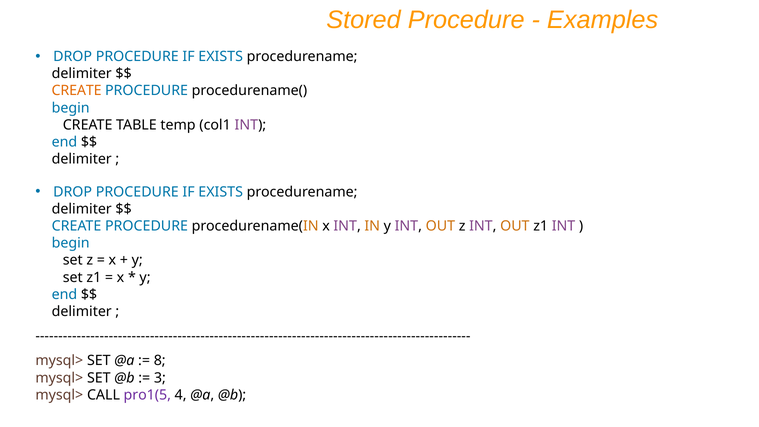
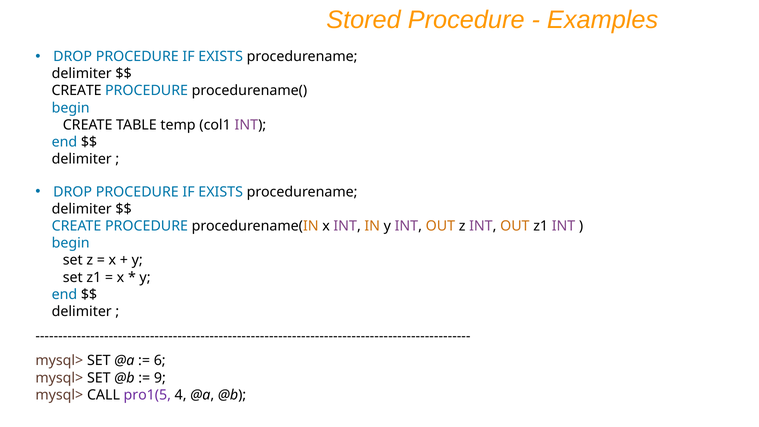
CREATE colour: orange -> black (77, 91)
8: 8 -> 6 (160, 361)
3: 3 -> 9 (160, 378)
